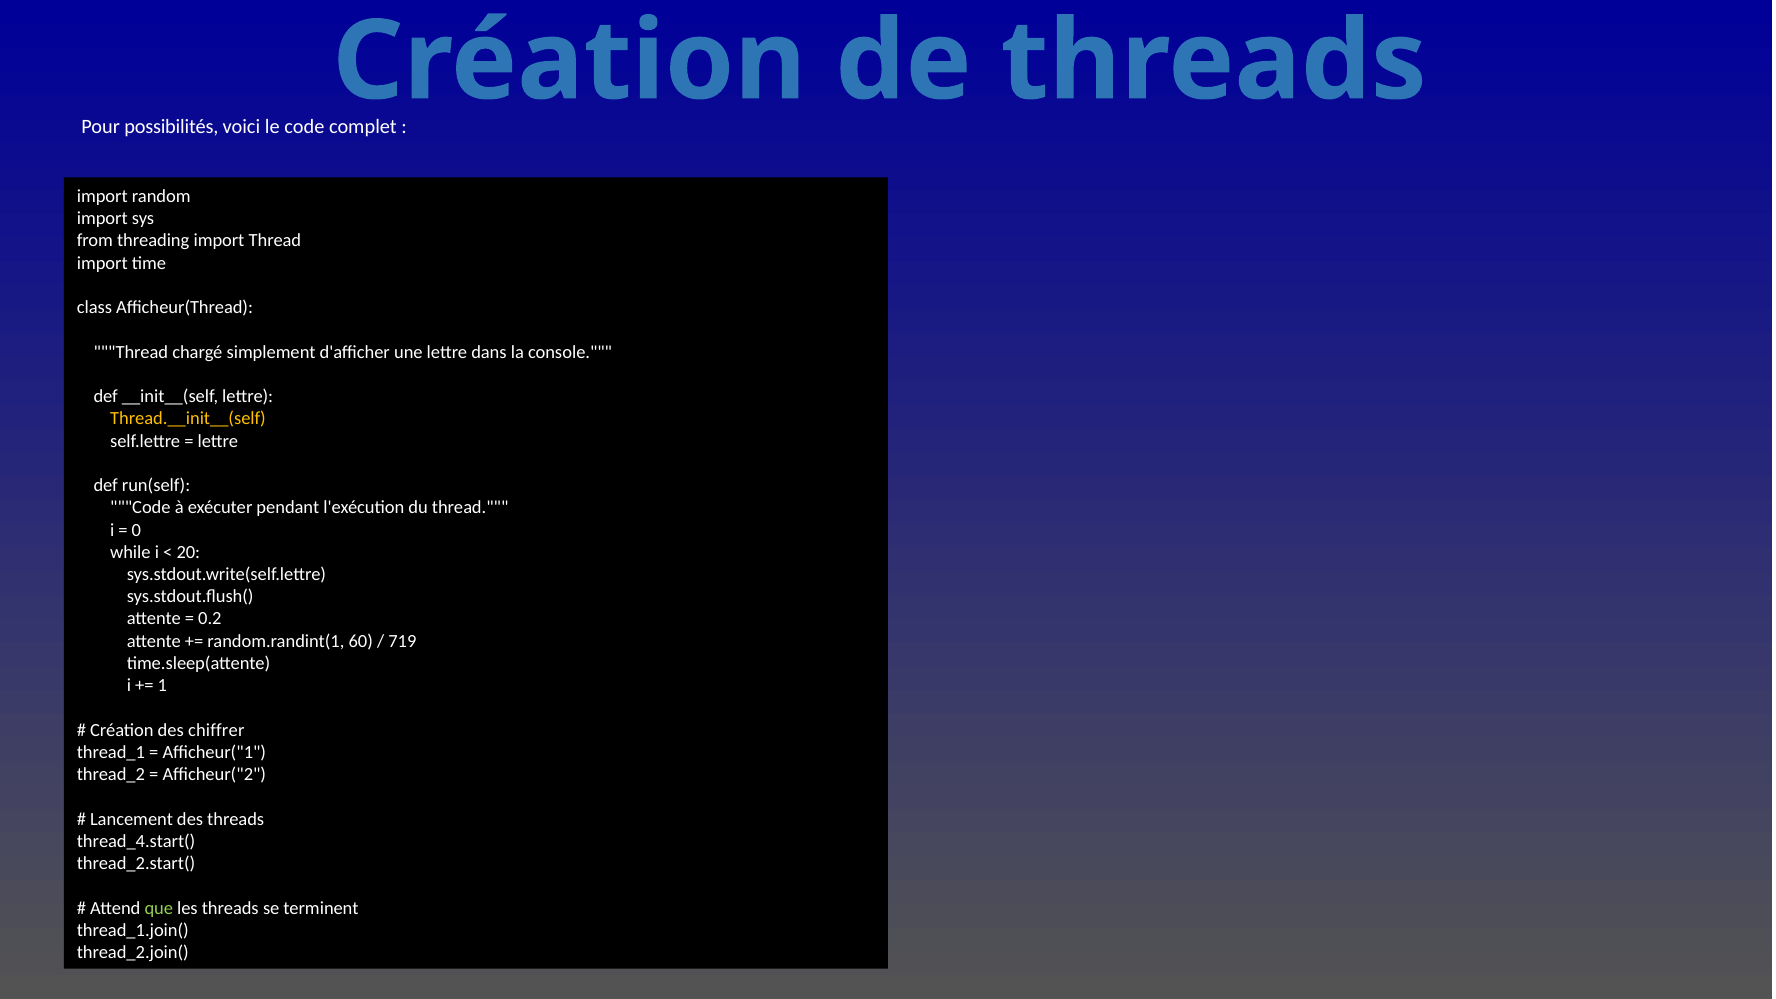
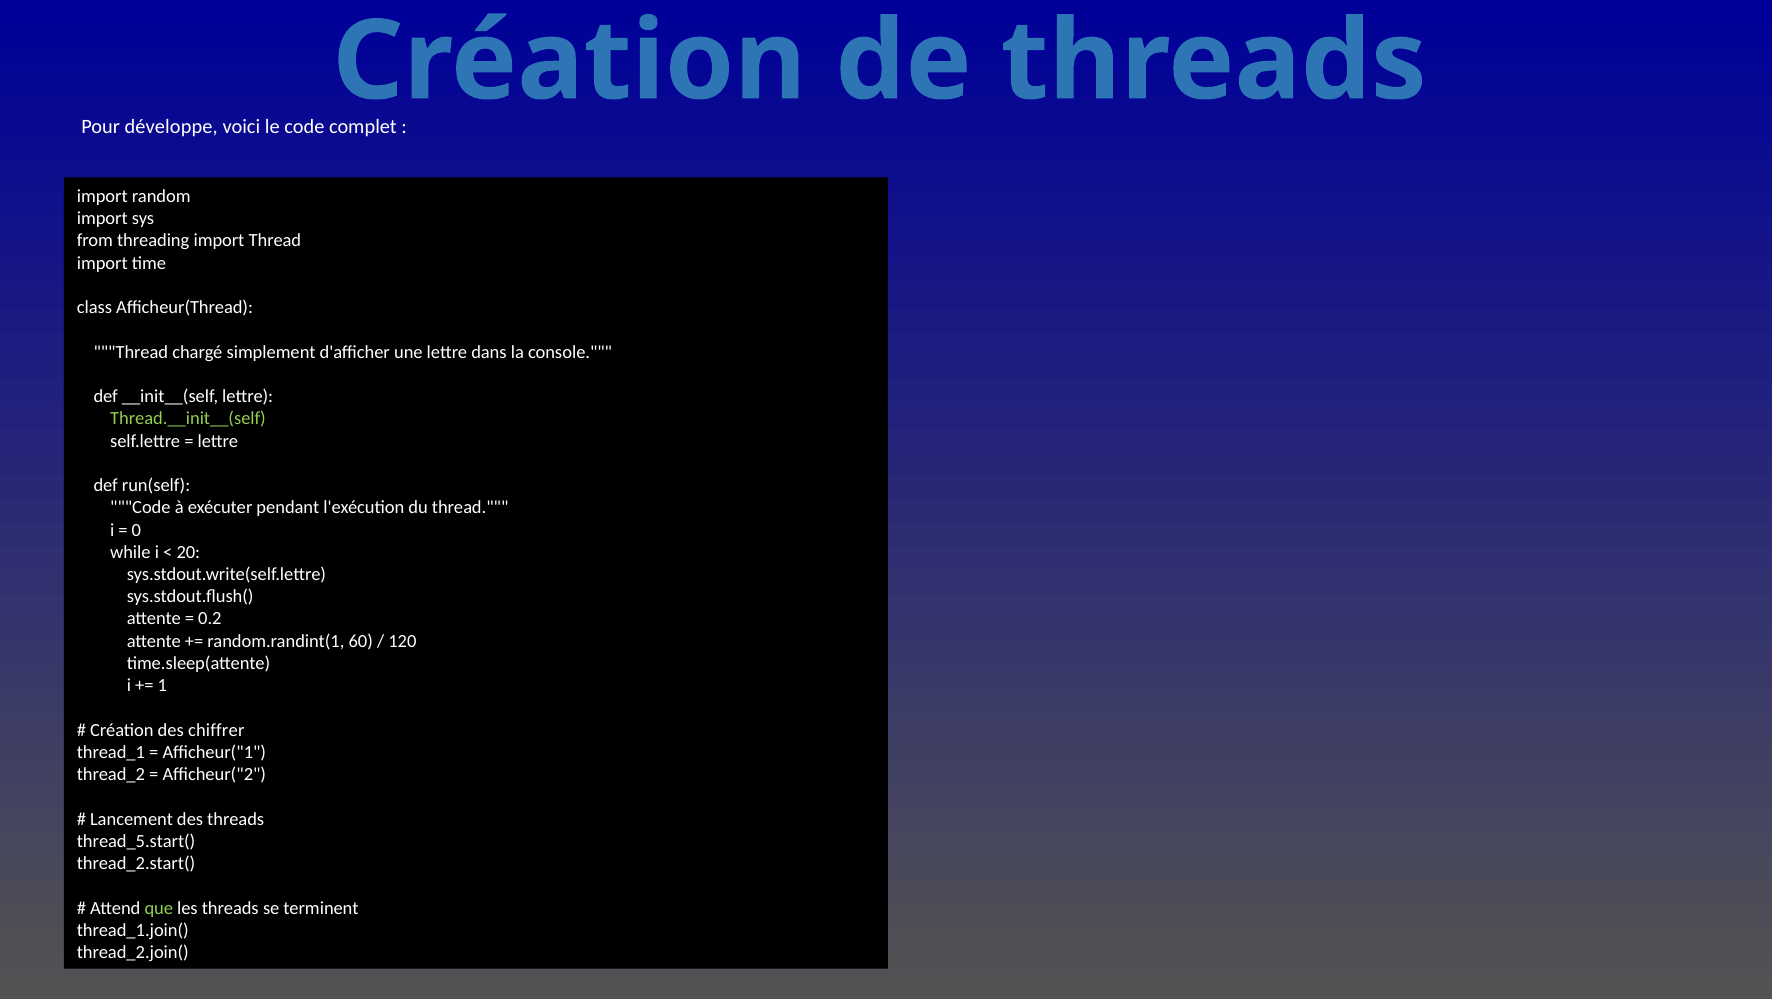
possibilités: possibilités -> développe (171, 127)
Thread.__init__(self colour: yellow -> light green (188, 419)
719: 719 -> 120 (402, 641)
thread_4.start(: thread_4.start( -> thread_5.start( (136, 841)
